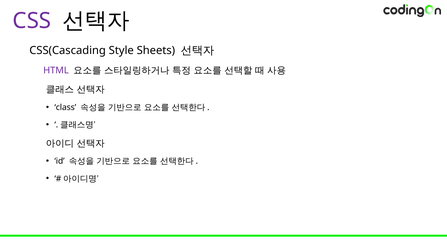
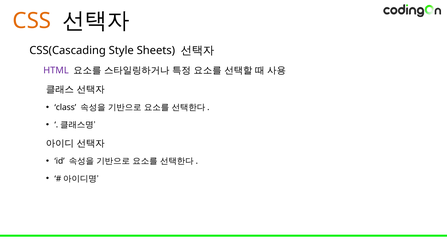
CSS colour: purple -> orange (32, 21)
